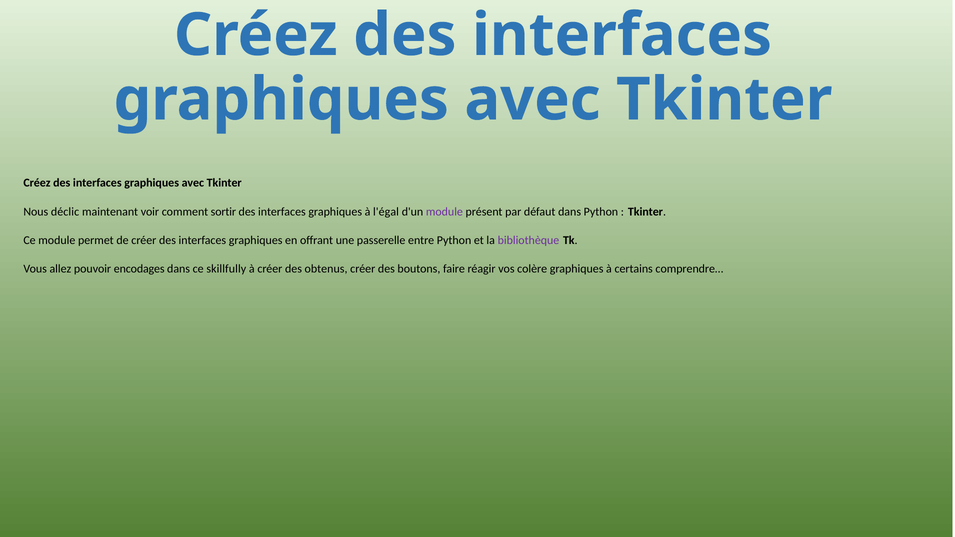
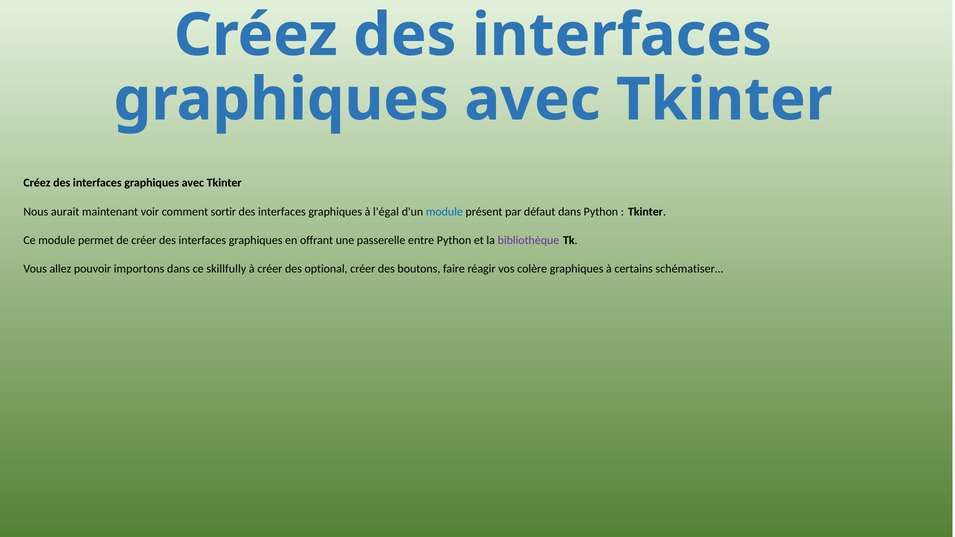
déclic: déclic -> aurait (65, 212)
module colour: purple -> blue (444, 212)
encodages: encodages -> importons (139, 269)
obtenus: obtenus -> optional (326, 269)
comprendre…: comprendre… -> schématiser… (689, 269)
